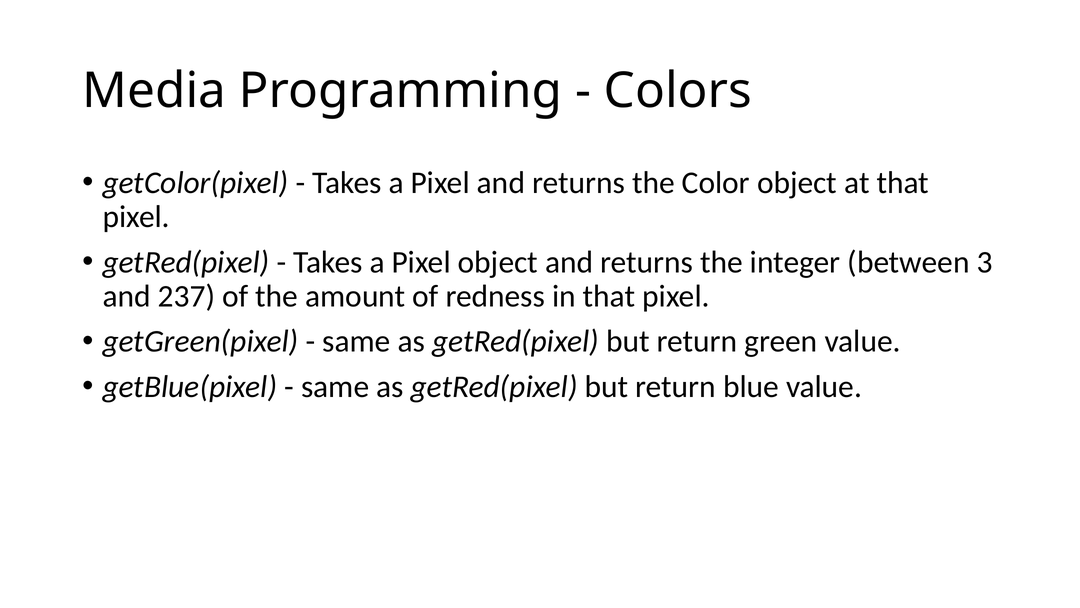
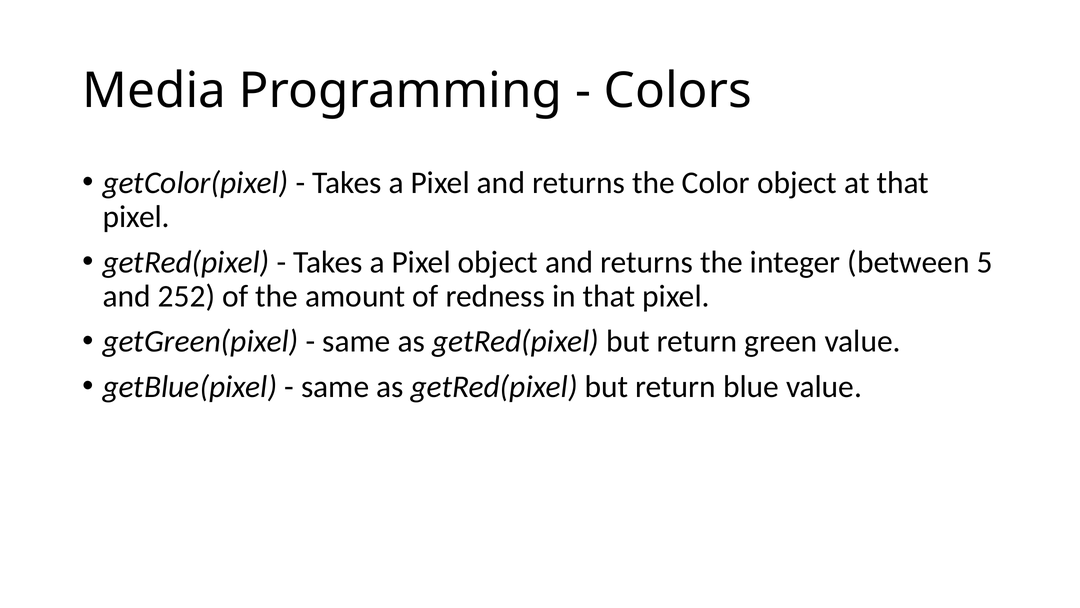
3: 3 -> 5 (985, 262)
237: 237 -> 252 (186, 296)
